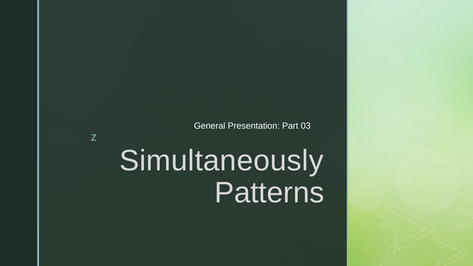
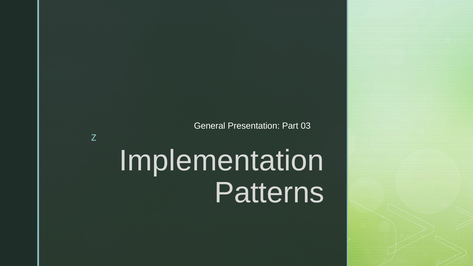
Simultaneously: Simultaneously -> Implementation (222, 161)
